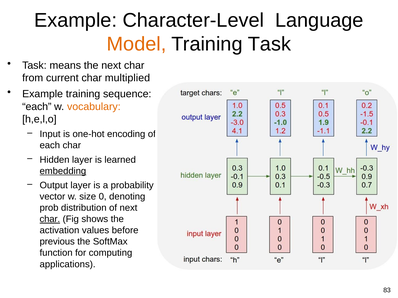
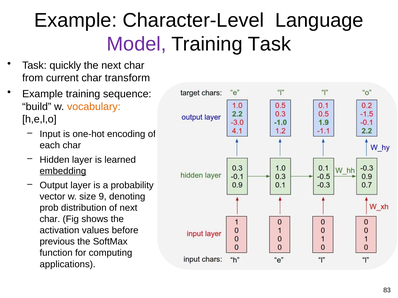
Model colour: orange -> purple (136, 44)
means: means -> quickly (65, 65)
multiplied: multiplied -> transform (127, 78)
each: each -> build (37, 107)
0: 0 -> 9 (103, 197)
char underline: present -> none (50, 219)
